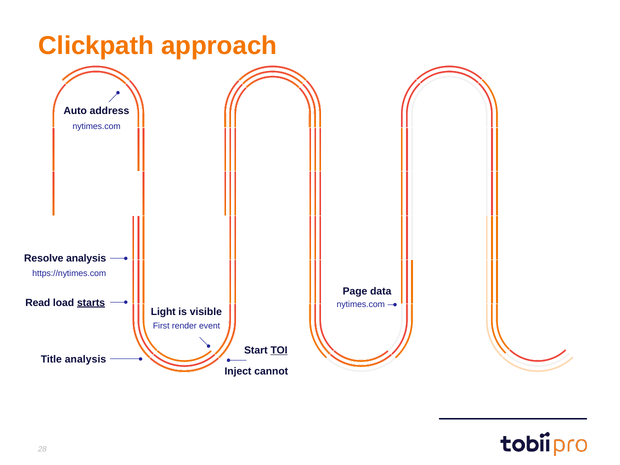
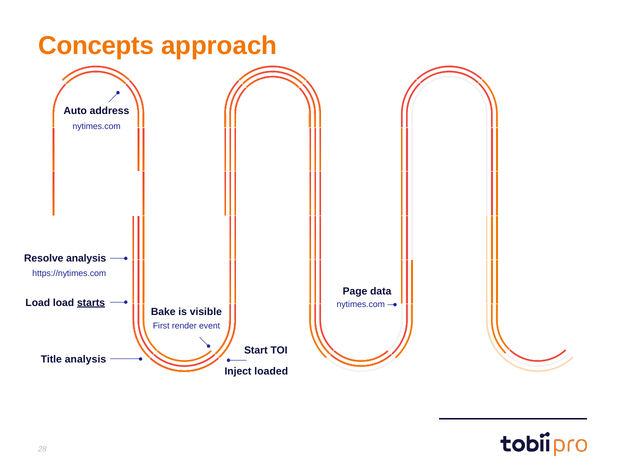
Clickpath: Clickpath -> Concepts (96, 46)
Read: Read -> Load (38, 303)
Light: Light -> Bake (163, 312)
TOI underline: present -> none (279, 350)
cannot: cannot -> loaded (271, 371)
